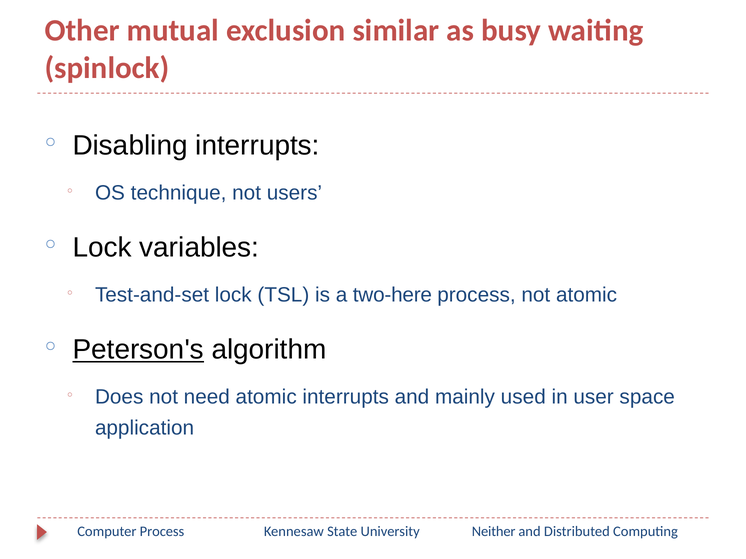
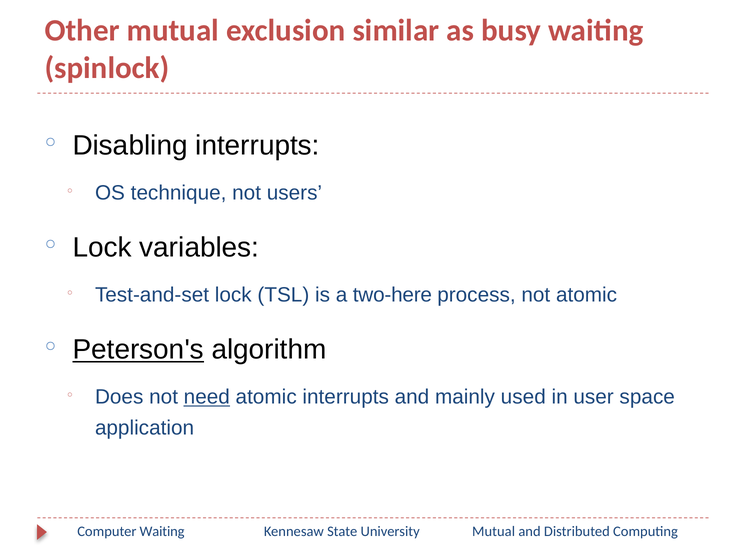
need underline: none -> present (207, 397)
Computer Process: Process -> Waiting (162, 532)
Neither: Neither -> Mutual (494, 532)
